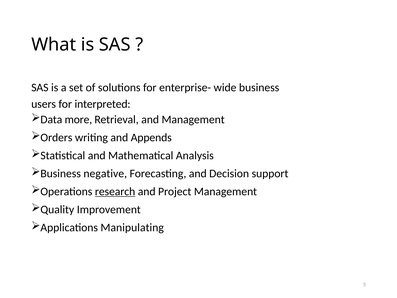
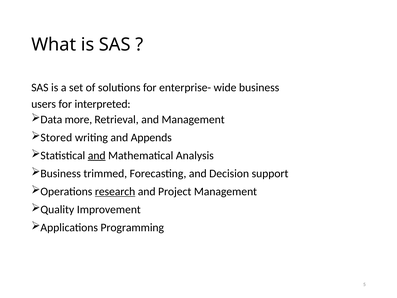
Orders: Orders -> Stored (56, 137)
and underline: none -> present (97, 155)
negative: negative -> trimmed (105, 173)
Manipulating: Manipulating -> Programming (132, 227)
